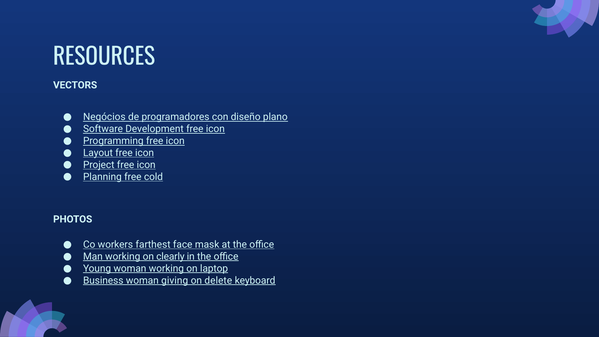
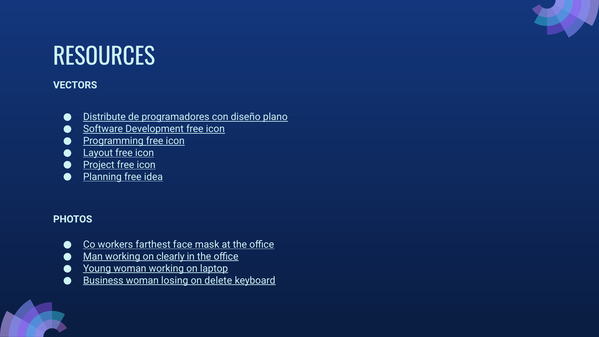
Negócios: Negócios -> Distribute (104, 117)
cold: cold -> idea (153, 177)
giving: giving -> losing (175, 280)
